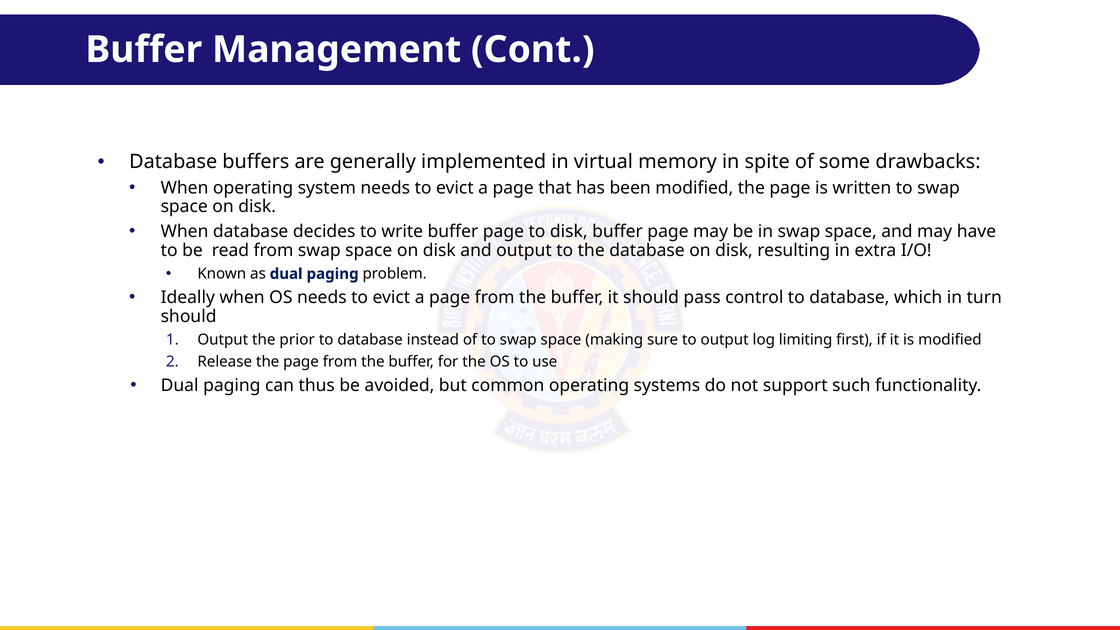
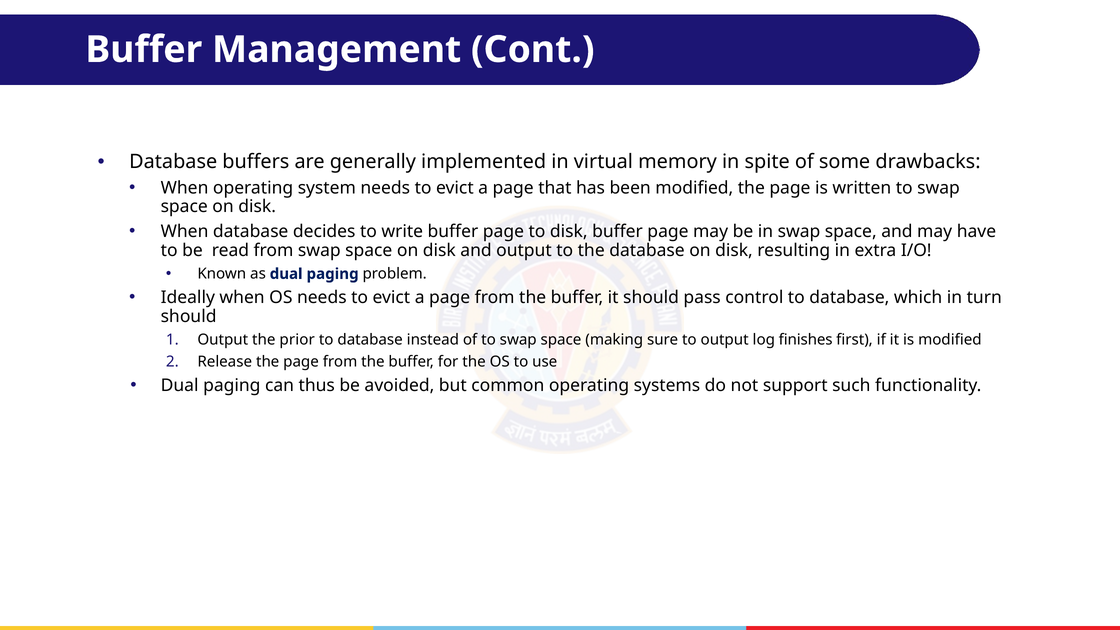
limiting: limiting -> finishes (806, 340)
